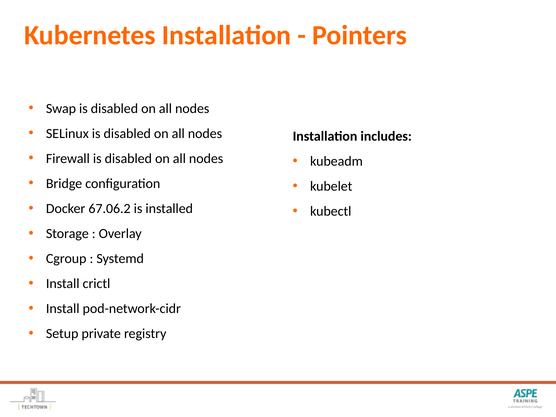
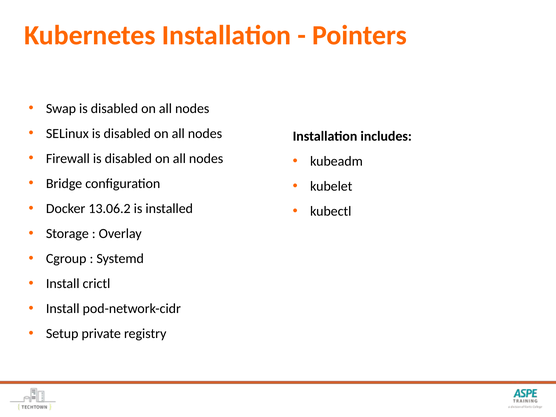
67.06.2: 67.06.2 -> 13.06.2 (110, 209)
